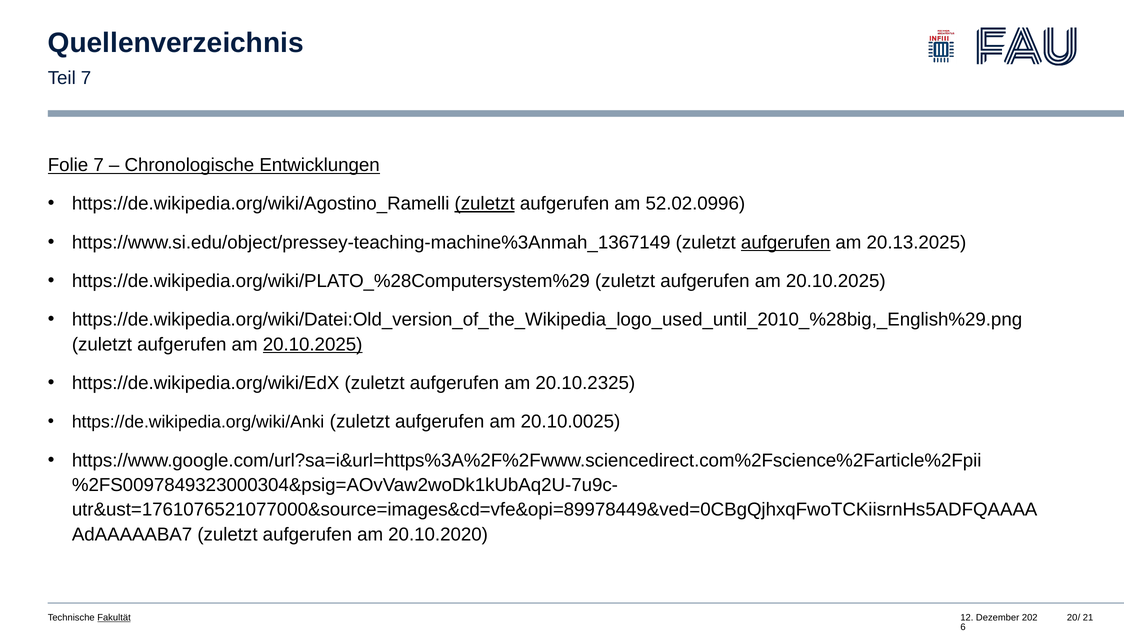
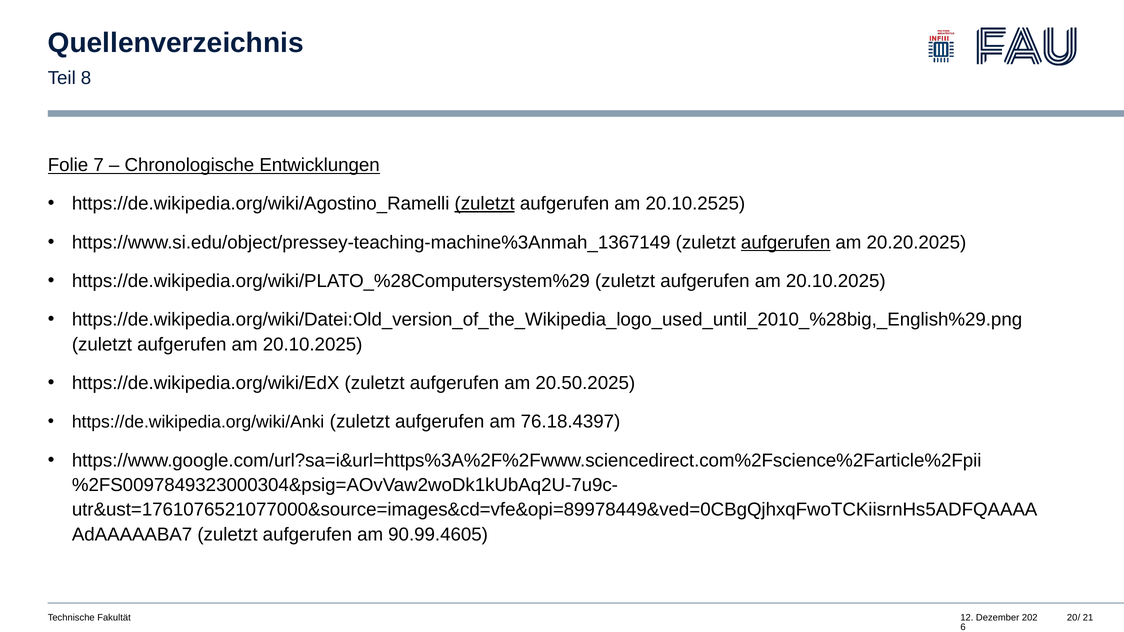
Teil 7: 7 -> 8 (86, 78)
52.02.0996: 52.02.0996 -> 20.10.2525 (695, 204)
20.13.2025: 20.13.2025 -> 20.20.2025 (916, 243)
20.10.2025 underline: present -> none (313, 345)
20.10.2325: 20.10.2325 -> 20.50.2025 (585, 383)
20.10.0025: 20.10.0025 -> 76.18.4397 (571, 422)
20.10.2020: 20.10.2020 -> 90.99.4605 (438, 535)
Fakultät underline: present -> none (114, 618)
